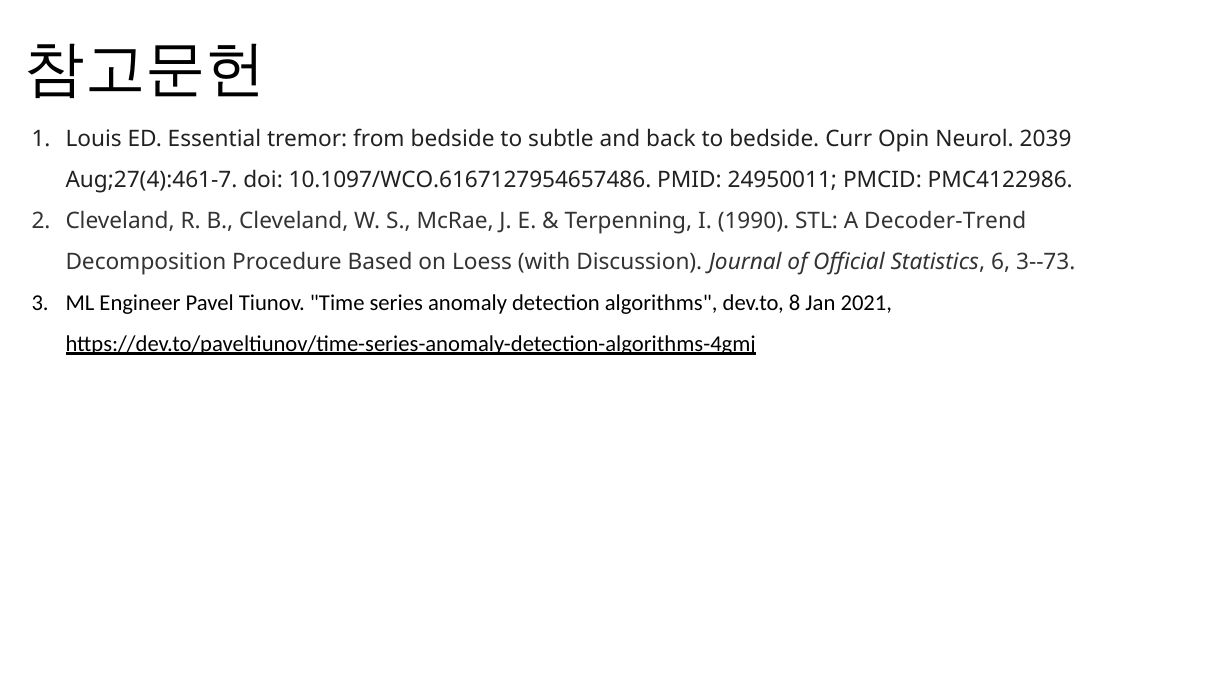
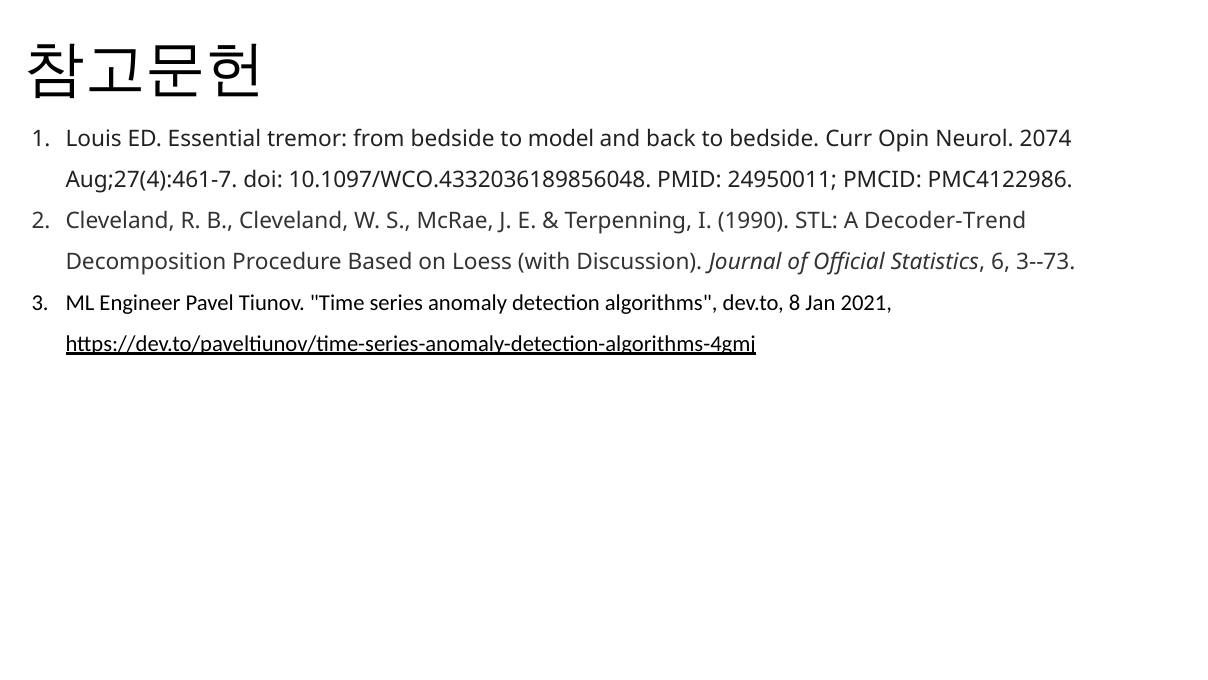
subtle: subtle -> model (561, 139)
2039: 2039 -> 2074 (1046, 139)
10.1097/WCO.6167127954657486: 10.1097/WCO.6167127954657486 -> 10.1097/WCO.4332036189856048 (470, 180)
